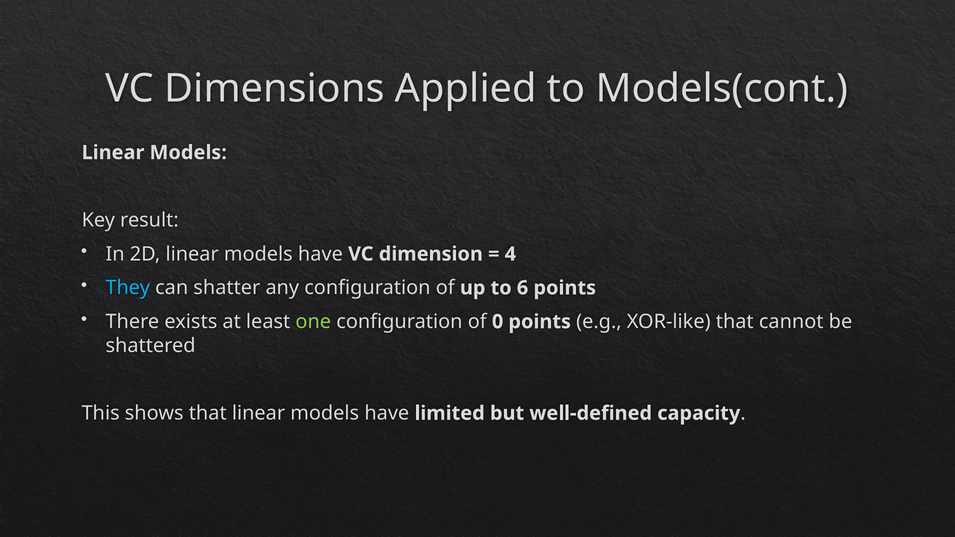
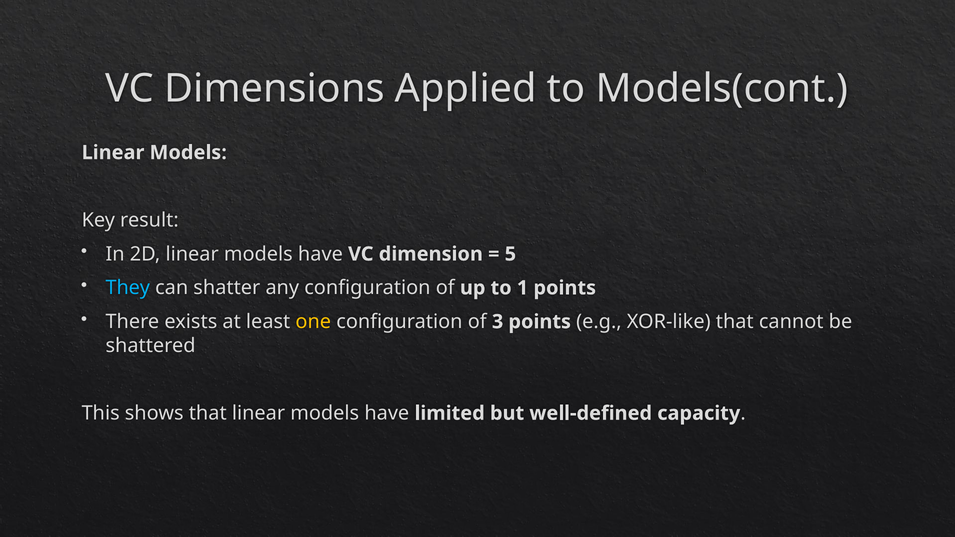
4: 4 -> 5 (510, 254)
6: 6 -> 1 (523, 288)
one colour: light green -> yellow (313, 322)
0: 0 -> 3 (498, 322)
